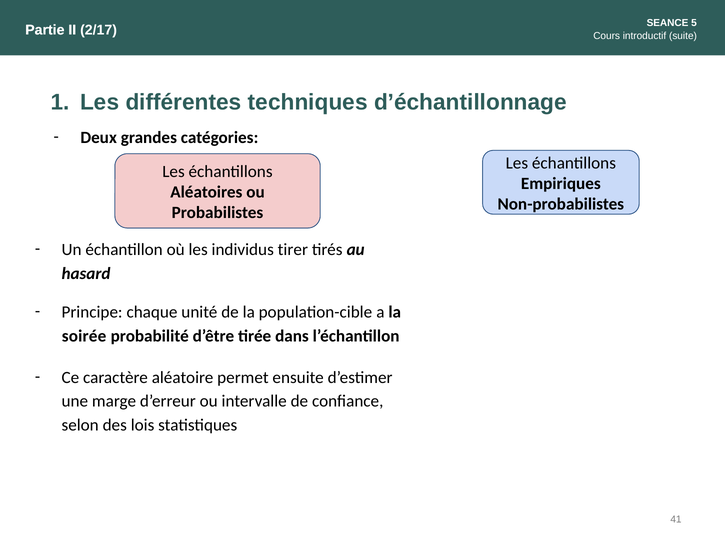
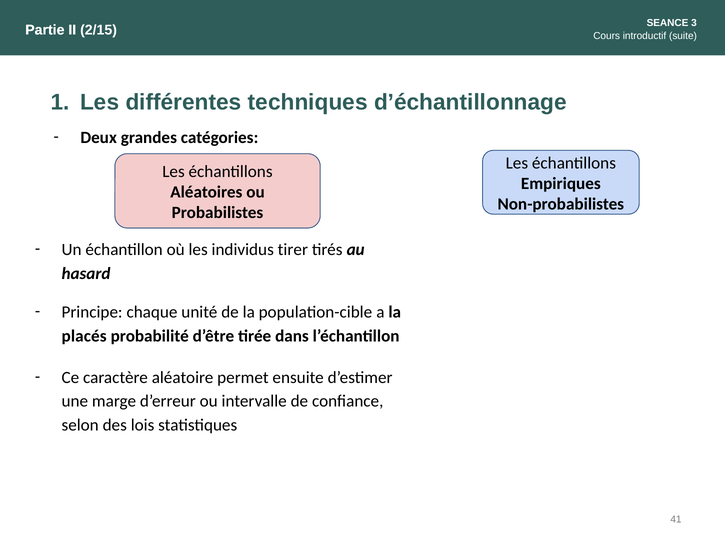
5: 5 -> 3 (694, 23)
2/17: 2/17 -> 2/15 (99, 30)
soirée: soirée -> placés (84, 336)
